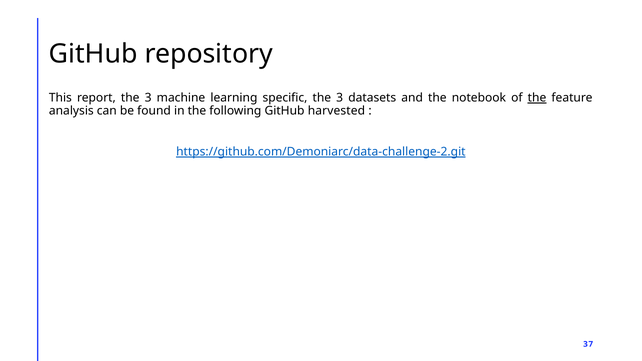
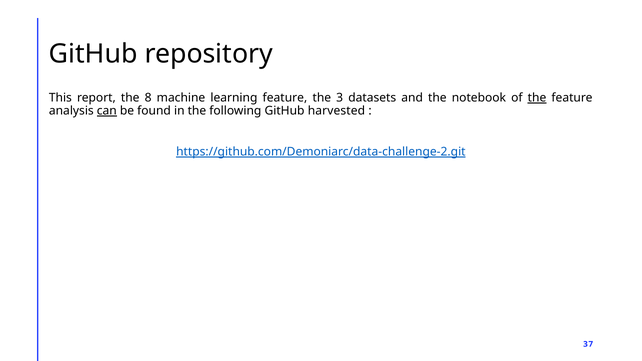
report the 3: 3 -> 8 (148, 98)
learning specific: specific -> feature (285, 98)
can underline: none -> present (107, 111)
